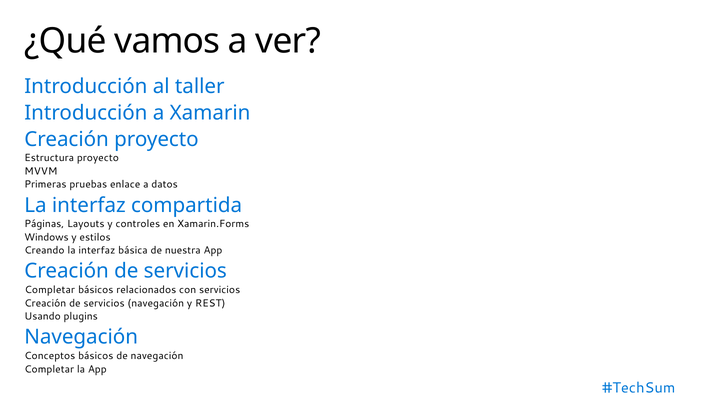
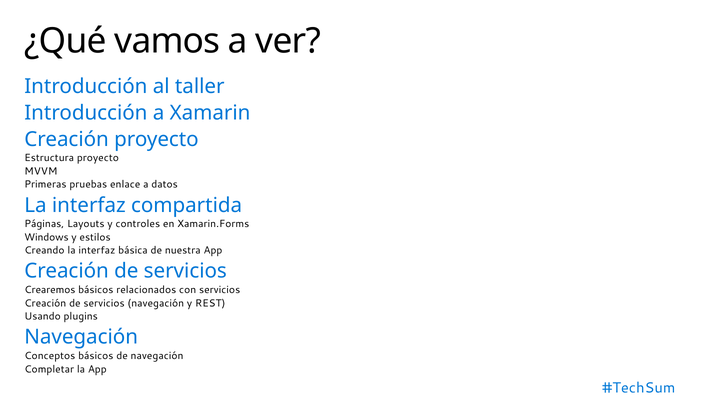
Completar: Completar -> Crearemos (50, 290)
